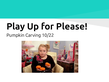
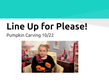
Play: Play -> Line (16, 26)
